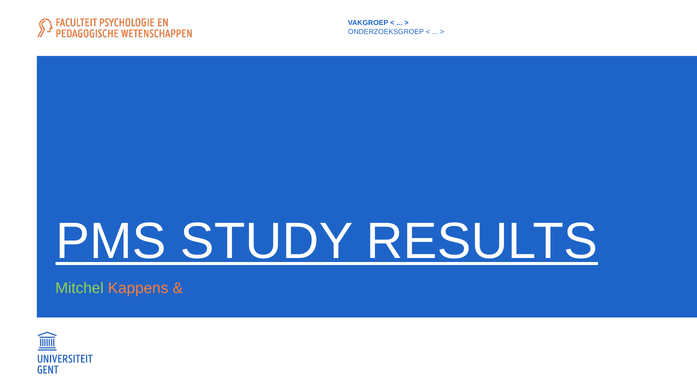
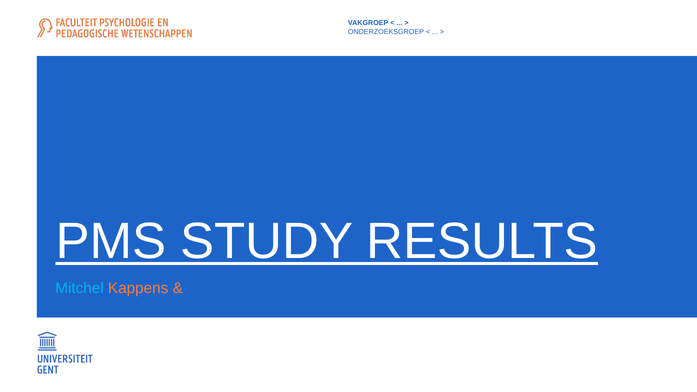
Mitchel colour: light green -> light blue (79, 288)
